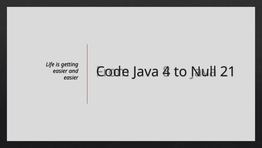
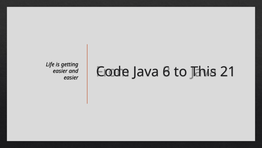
4: 4 -> 6 (166, 71)
Null: Null -> This (204, 71)
